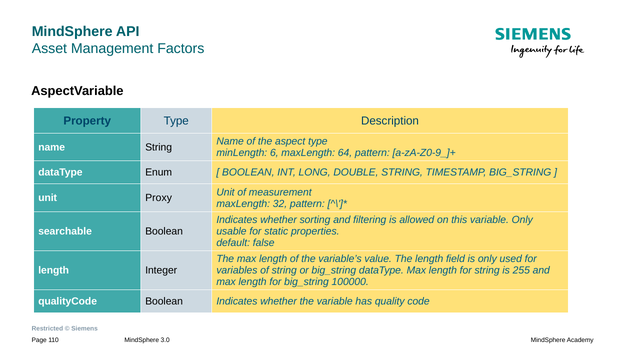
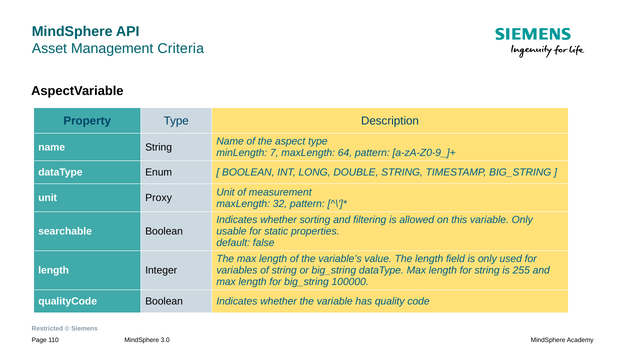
Factors: Factors -> Criteria (181, 48)
6: 6 -> 7 (274, 153)
